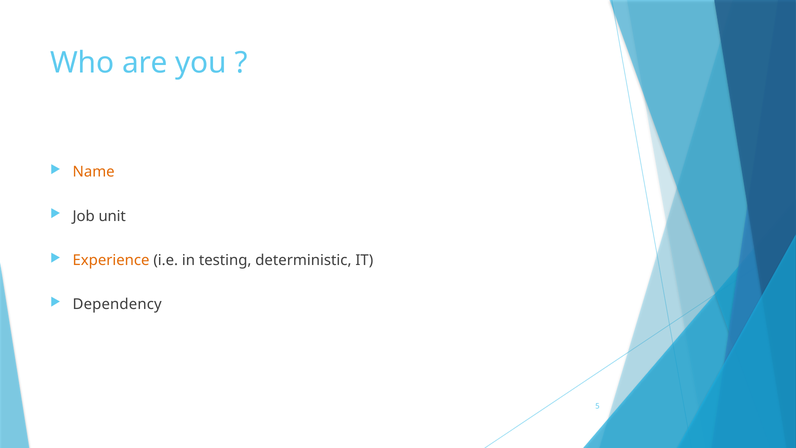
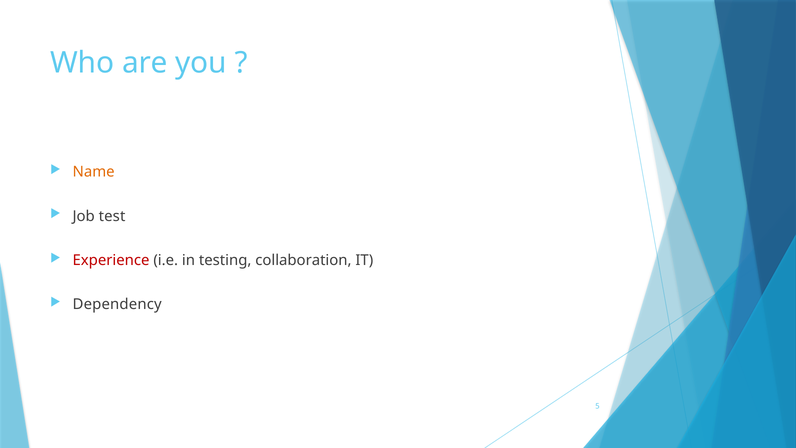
unit: unit -> test (112, 216)
Experience colour: orange -> red (111, 260)
deterministic: deterministic -> collaboration (303, 260)
